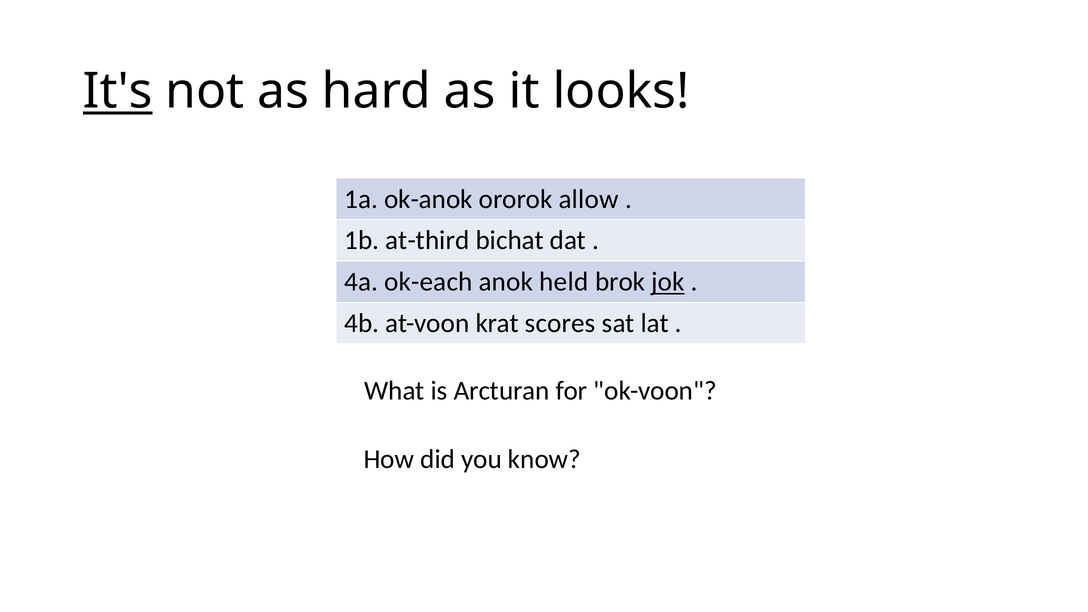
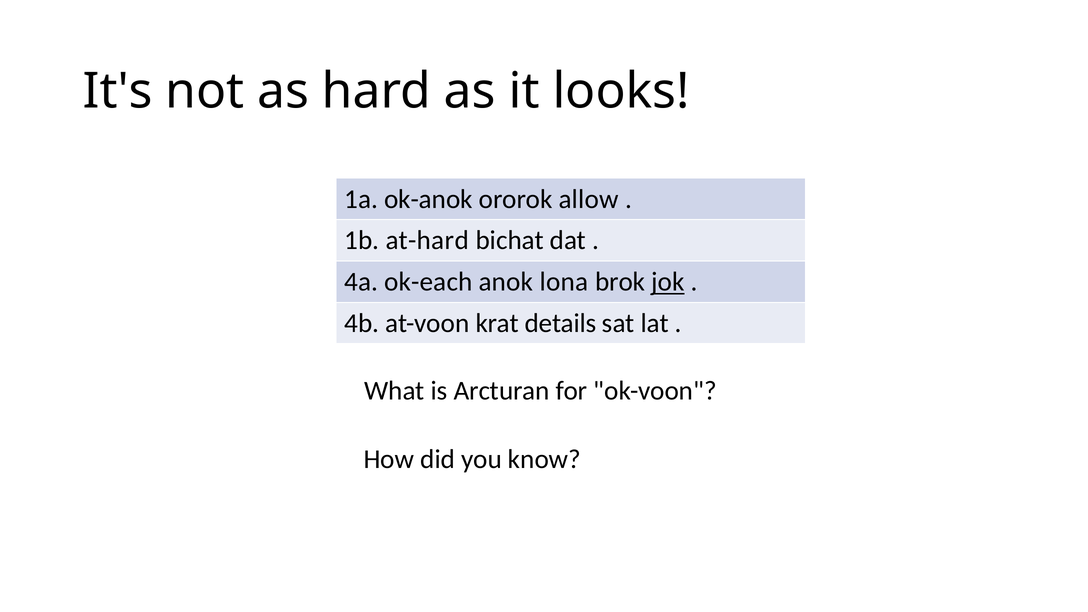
It's underline: present -> none (118, 91)
at-third: at-third -> at-hard (427, 241)
held: held -> lona (564, 282)
scores: scores -> details (560, 323)
